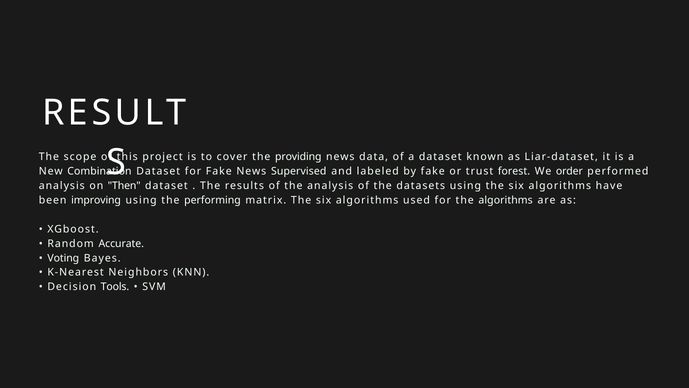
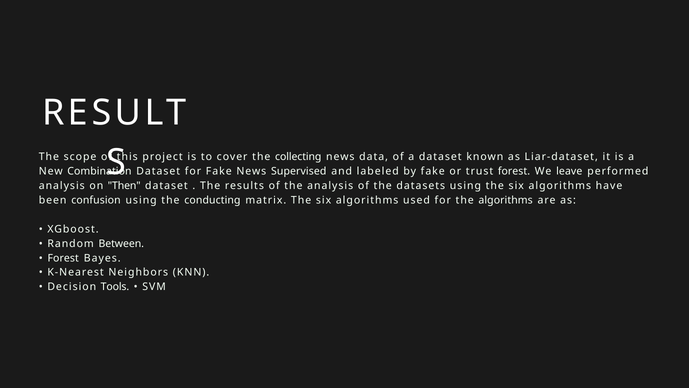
providing: providing -> collecting (298, 157)
order: order -> leave (569, 171)
improving: improving -> confusion (96, 200)
performing: performing -> conducting (212, 200)
Accurate: Accurate -> Between (121, 243)
Voting: Voting -> Forest (63, 258)
